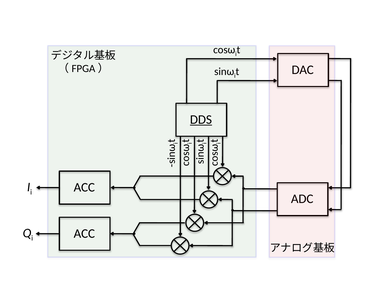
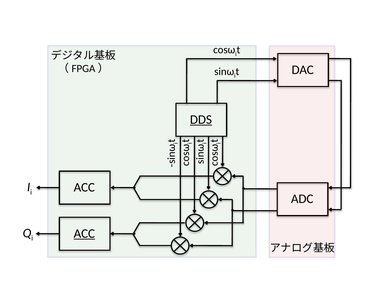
ACC underline: none -> present (84, 233)
